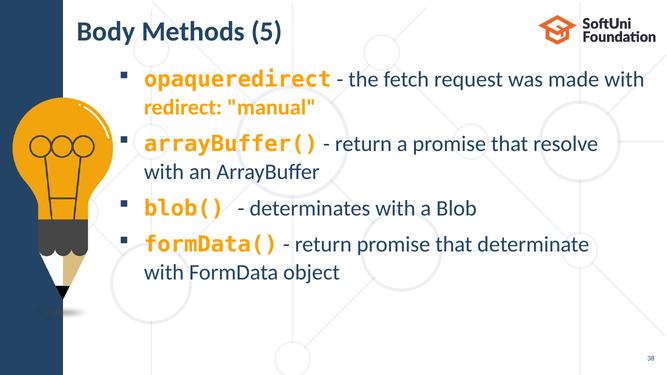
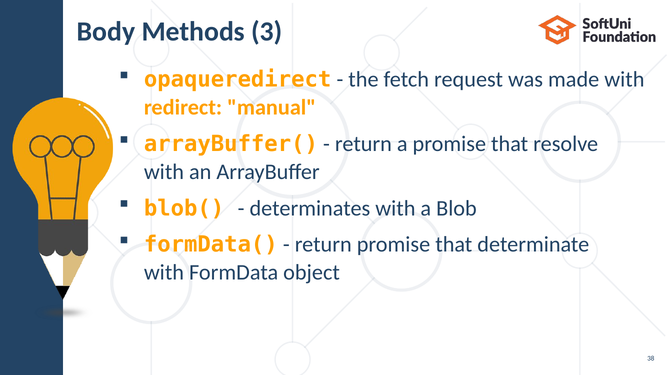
5: 5 -> 3 (267, 32)
